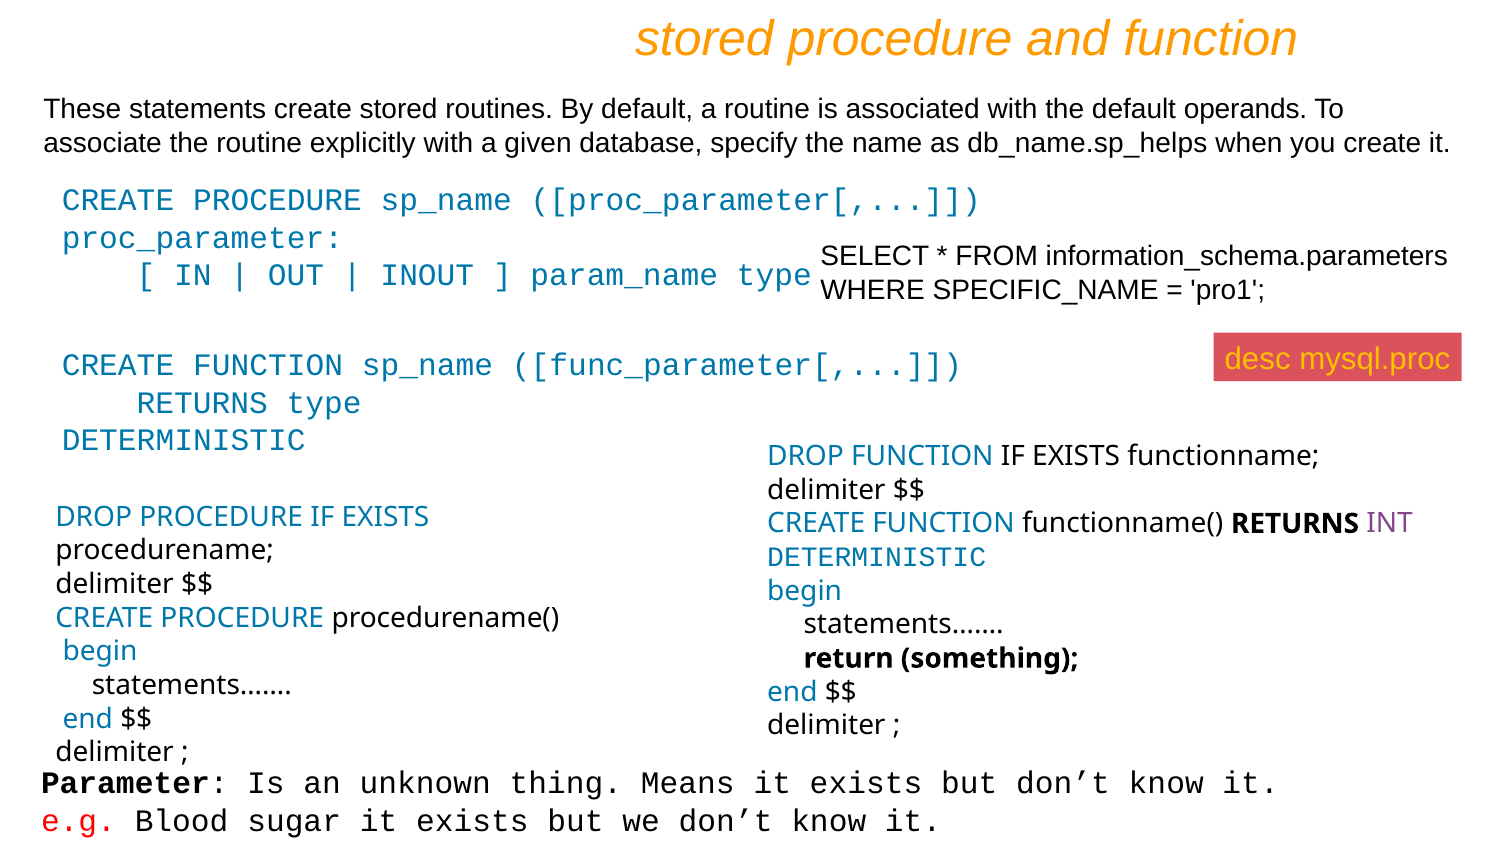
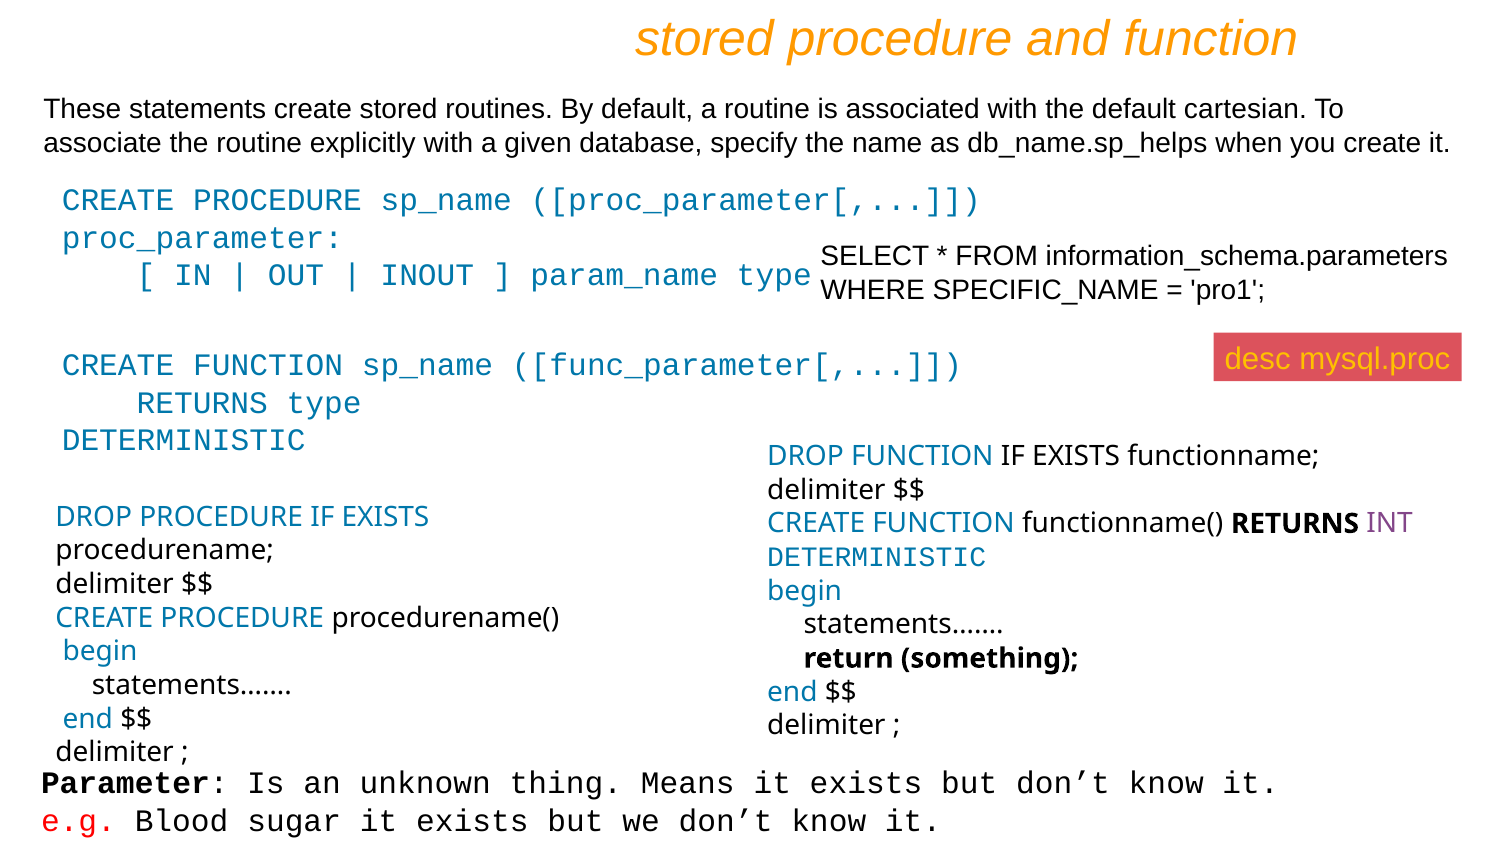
operands: operands -> cartesian (1245, 109)
